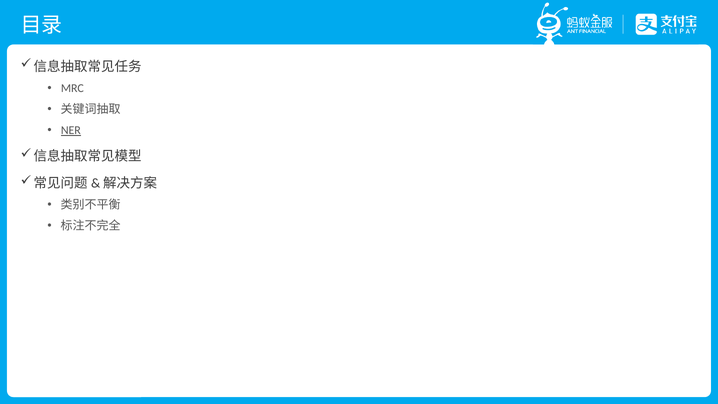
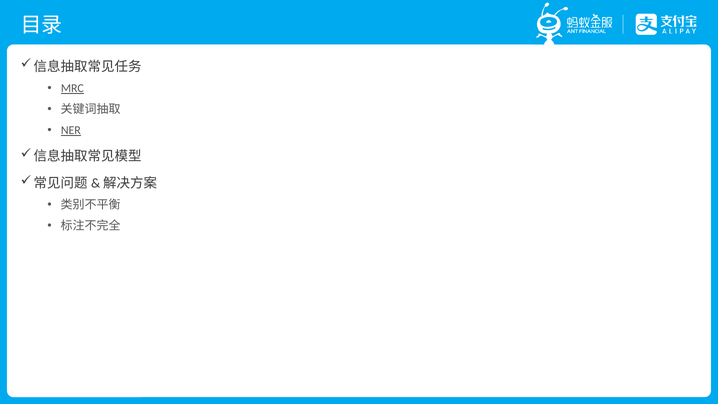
MRC underline: none -> present (72, 88)
